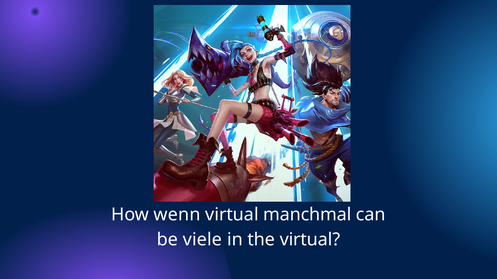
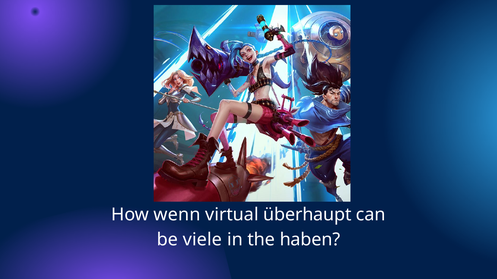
manchmal: manchmal -> überhaupt (307, 215)
the virtual: virtual -> haben (310, 240)
